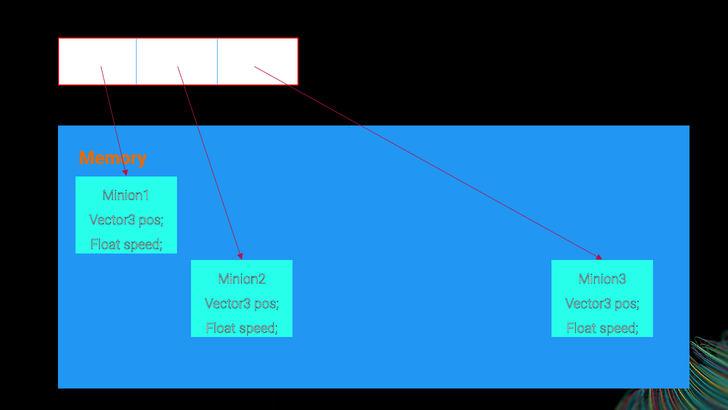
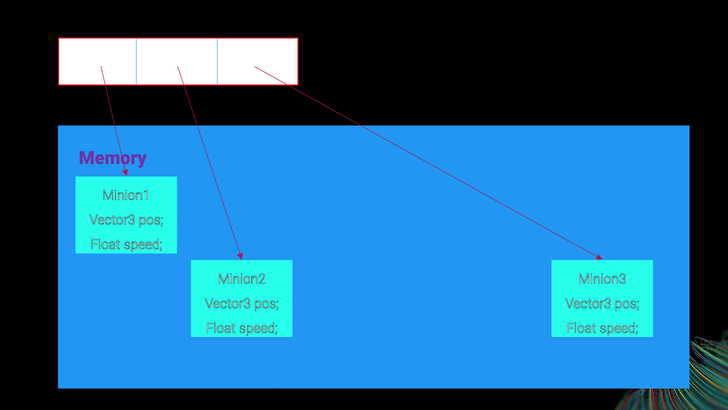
Memory colour: orange -> purple (113, 158)
